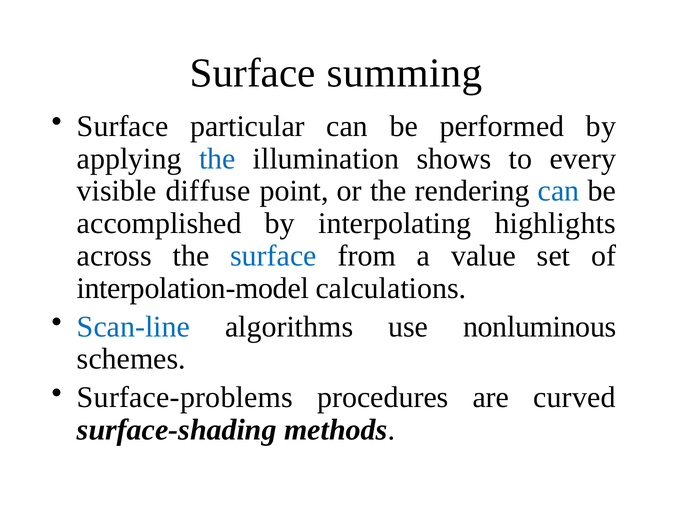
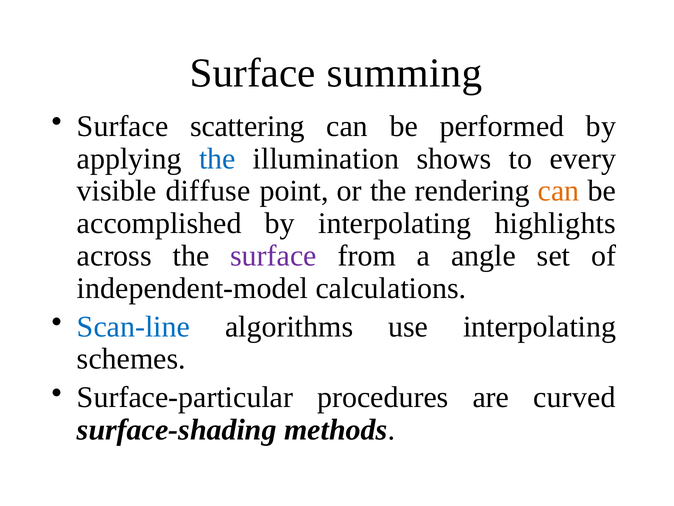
particular: particular -> scattering (248, 126)
can colour: blue -> orange (559, 191)
surface colour: blue -> purple (273, 256)
value: value -> angle (483, 256)
interpolation-model: interpolation-model -> independent-model (193, 288)
use nonluminous: nonluminous -> interpolating (540, 326)
Surface-problems: Surface-problems -> Surface-particular (185, 397)
